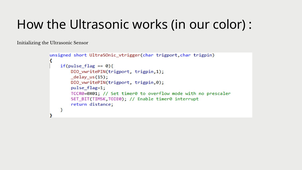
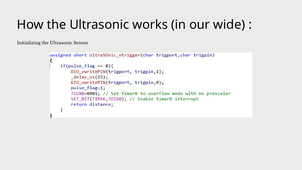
color: color -> wide (229, 25)
